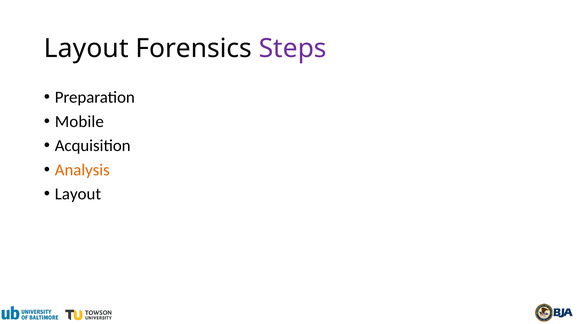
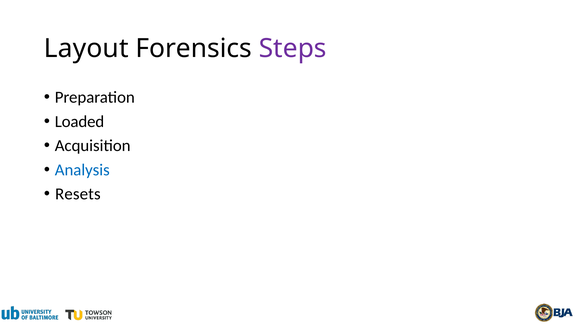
Mobile: Mobile -> Loaded (80, 122)
Analysis colour: orange -> blue (82, 170)
Layout: Layout -> Resets (78, 194)
